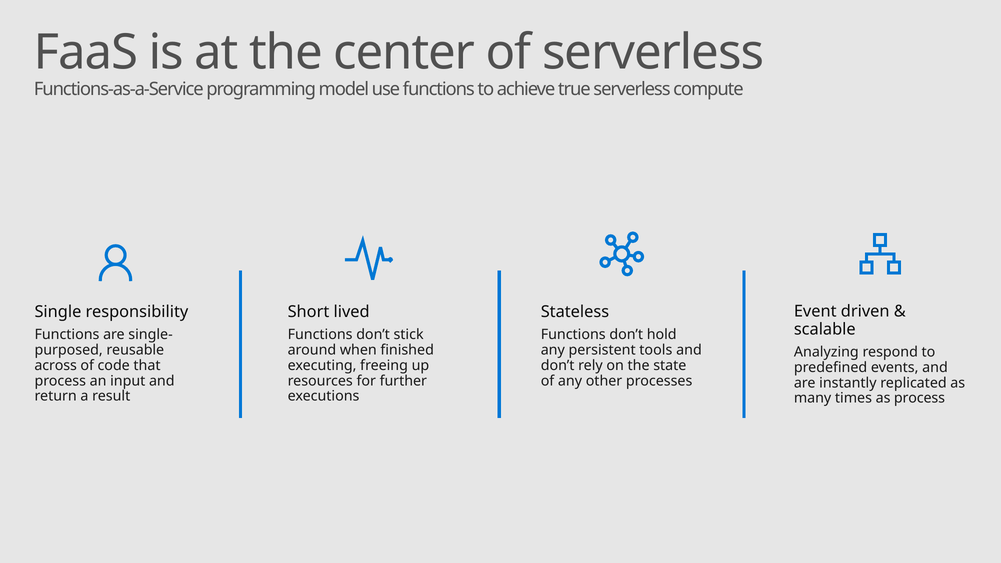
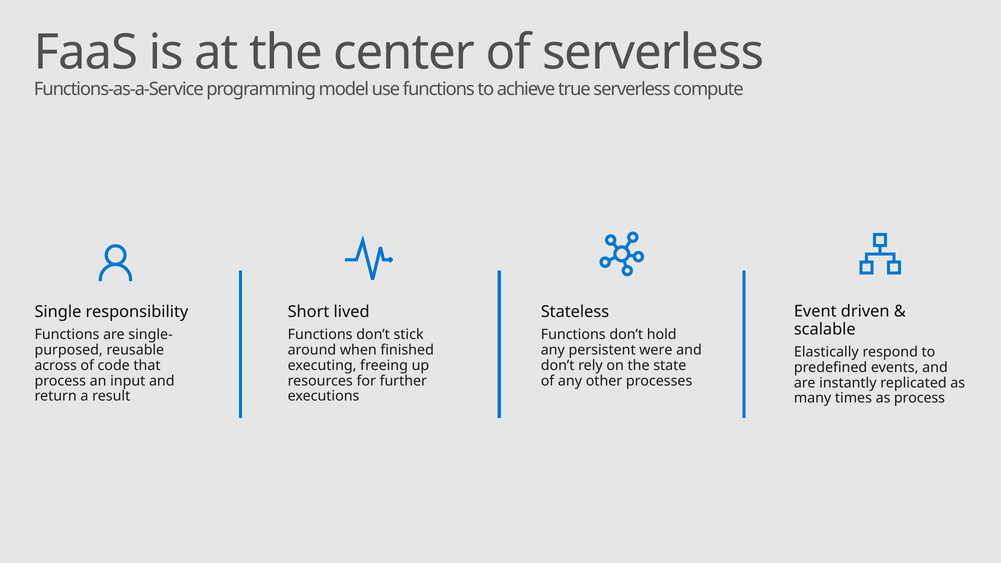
tools: tools -> were (656, 350)
Analyzing: Analyzing -> Elastically (826, 352)
